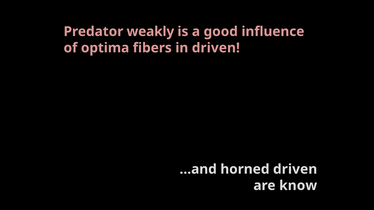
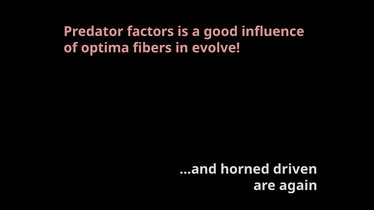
weakly: weakly -> factors (150, 32)
in driven: driven -> evolve (216, 48)
know: know -> again (298, 186)
